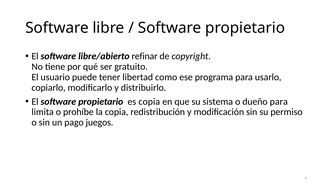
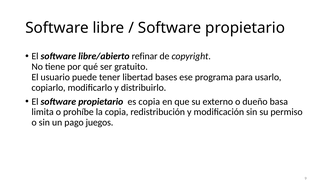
como: como -> bases (166, 77)
sistema: sistema -> externo (218, 101)
dueño para: para -> basa (279, 101)
